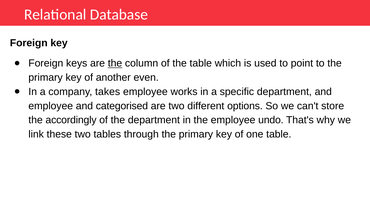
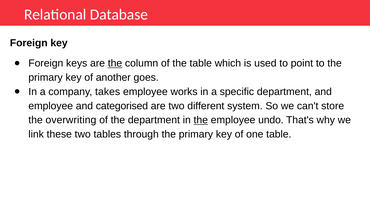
even: even -> goes (146, 78)
options: options -> system (245, 106)
accordingly: accordingly -> overwriting (71, 120)
the underline: none -> present (201, 120)
